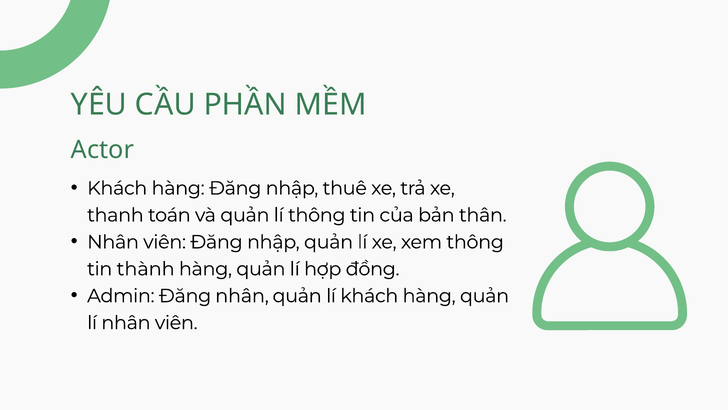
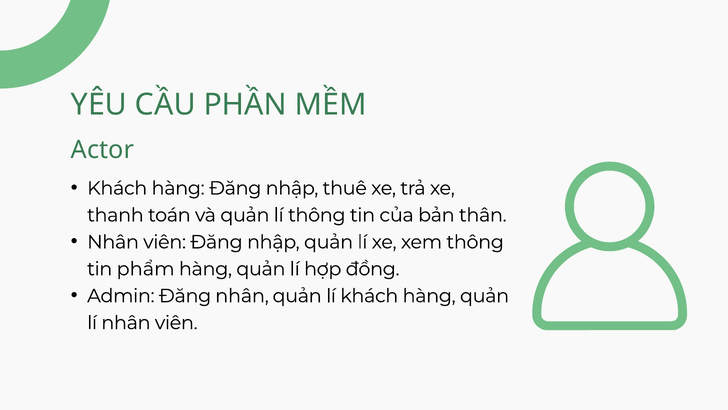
thành: thành -> phẩm (146, 269)
